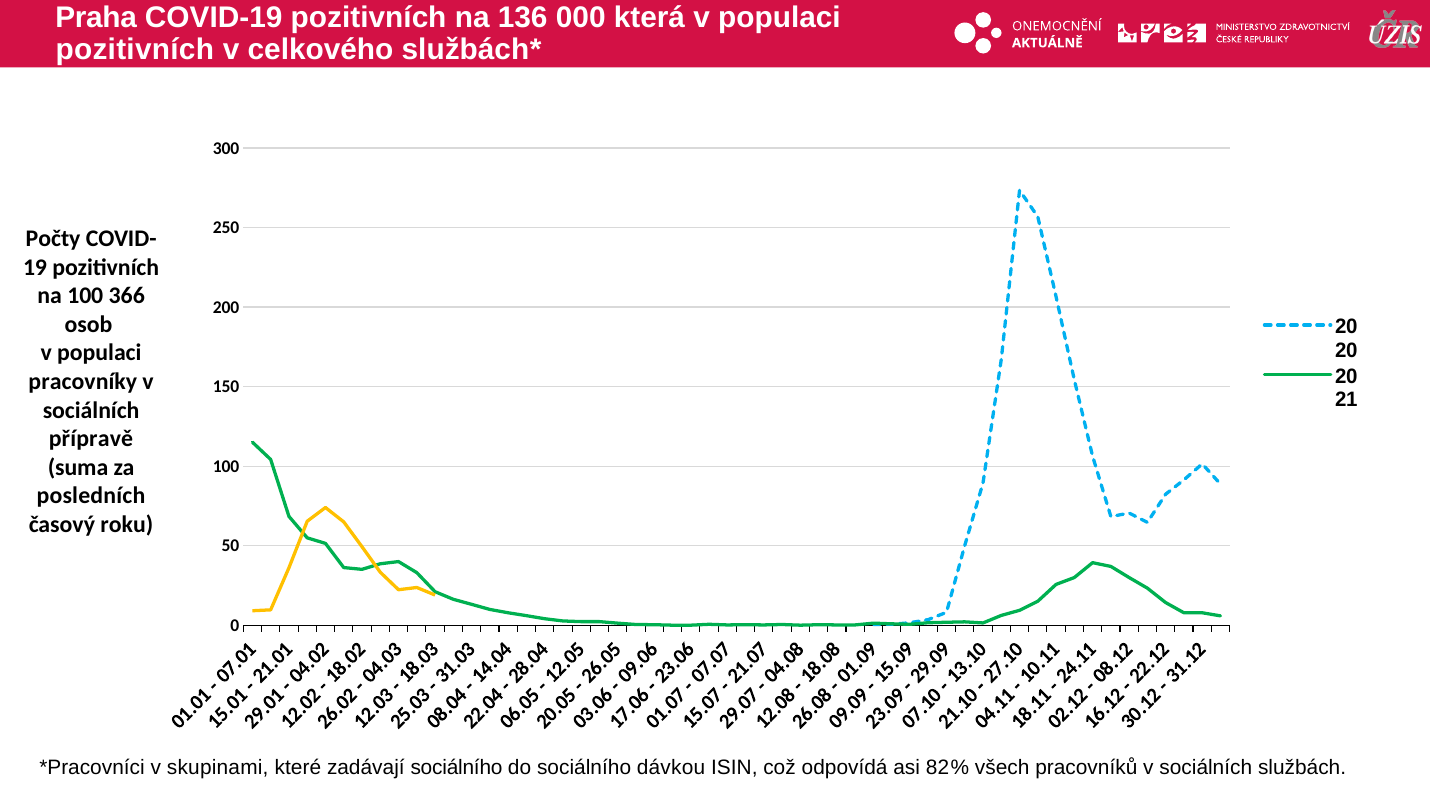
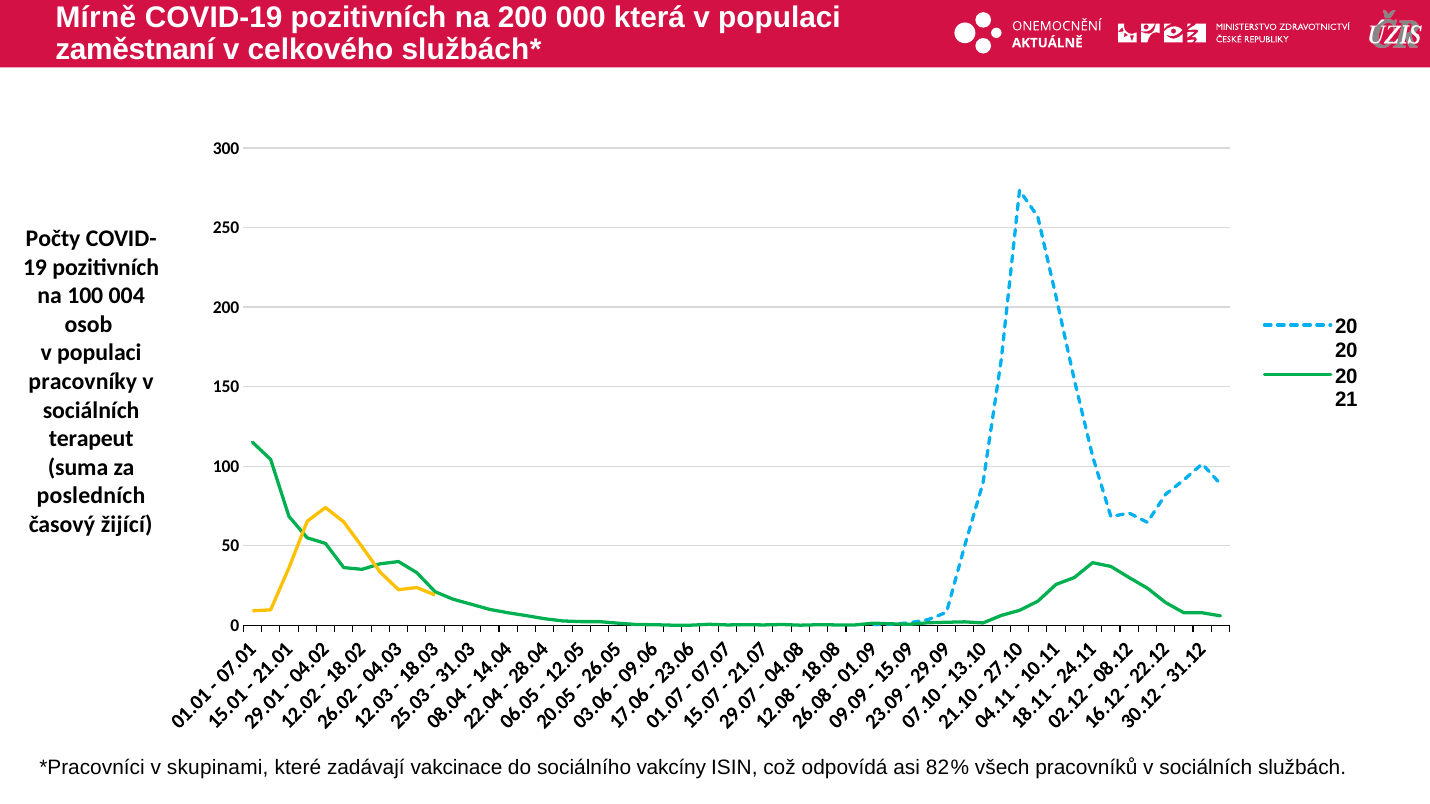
Praha: Praha -> Mírně (96, 17)
na 136: 136 -> 200 (523, 17)
pozitivních: pozitivních -> zaměstnaní (135, 50)
366: 366 -> 004 (127, 296)
přípravě: přípravě -> terapeut (91, 439)
roku: roku -> žijící (127, 525)
zadávají sociálního: sociálního -> vakcinace (456, 768)
dávkou: dávkou -> vakcíny (671, 768)
